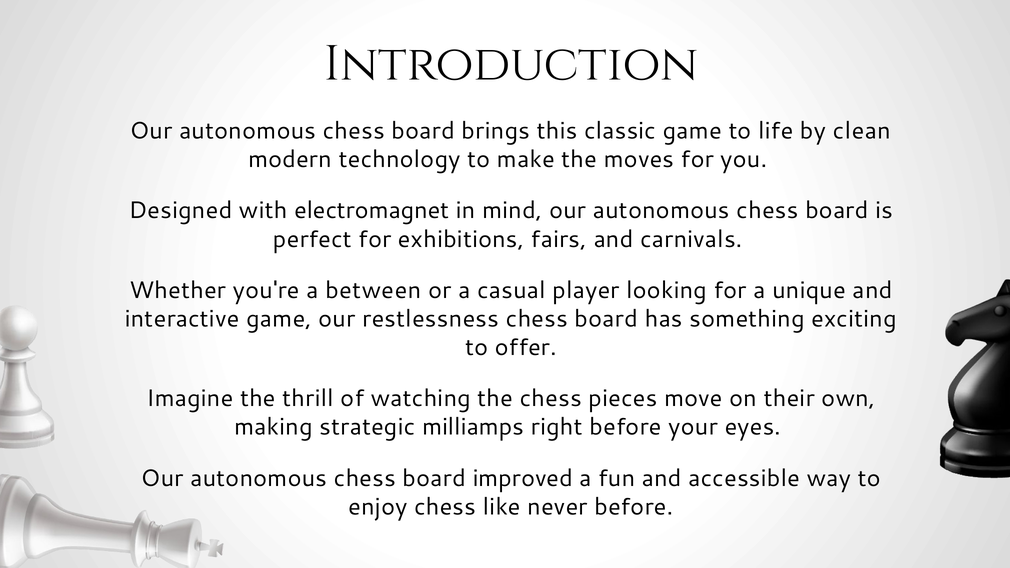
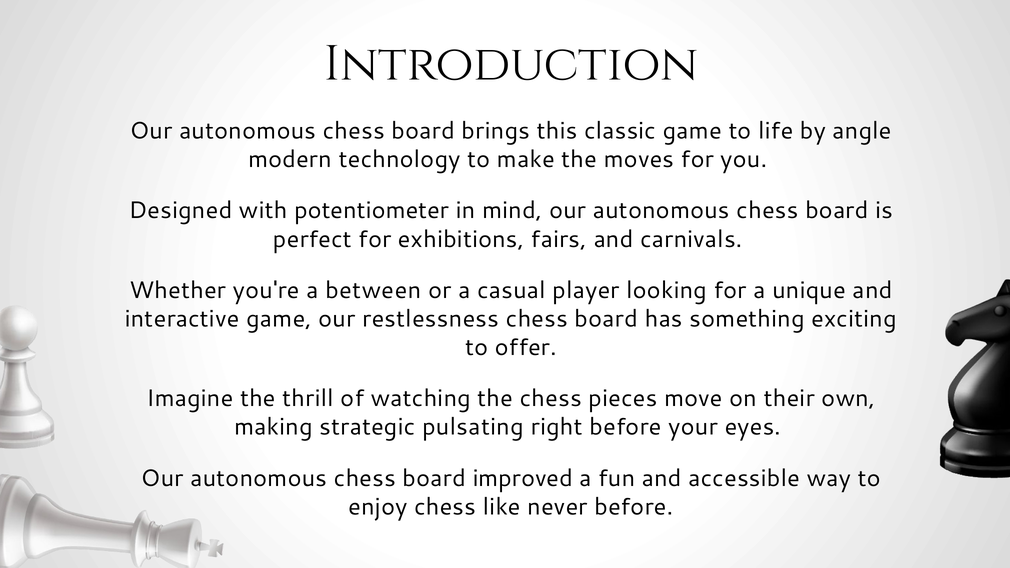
clean: clean -> angle (862, 131)
electromagnet: electromagnet -> potentiometer (372, 211)
milliamps: milliamps -> pulsating (473, 427)
